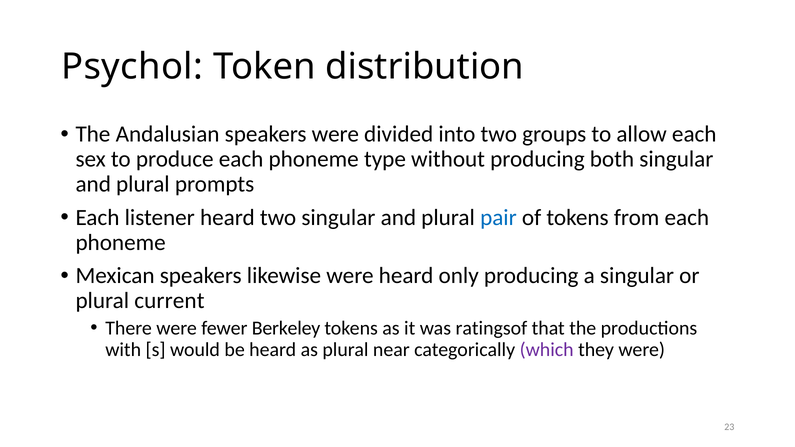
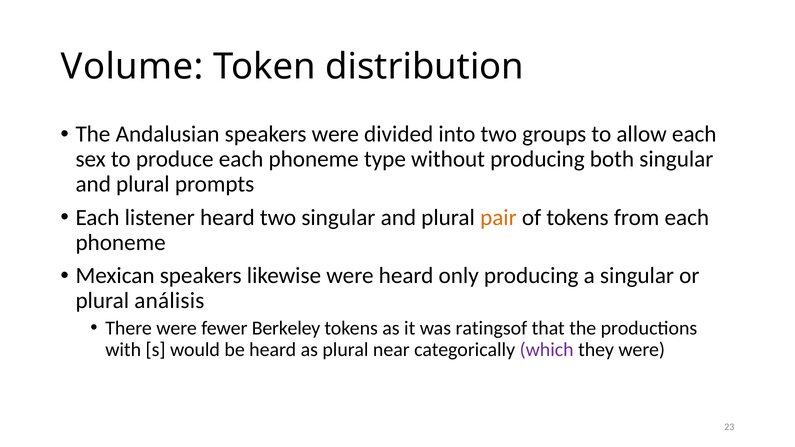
Psychol: Psychol -> Volume (132, 67)
pair colour: blue -> orange (498, 218)
current: current -> análisis (169, 301)
